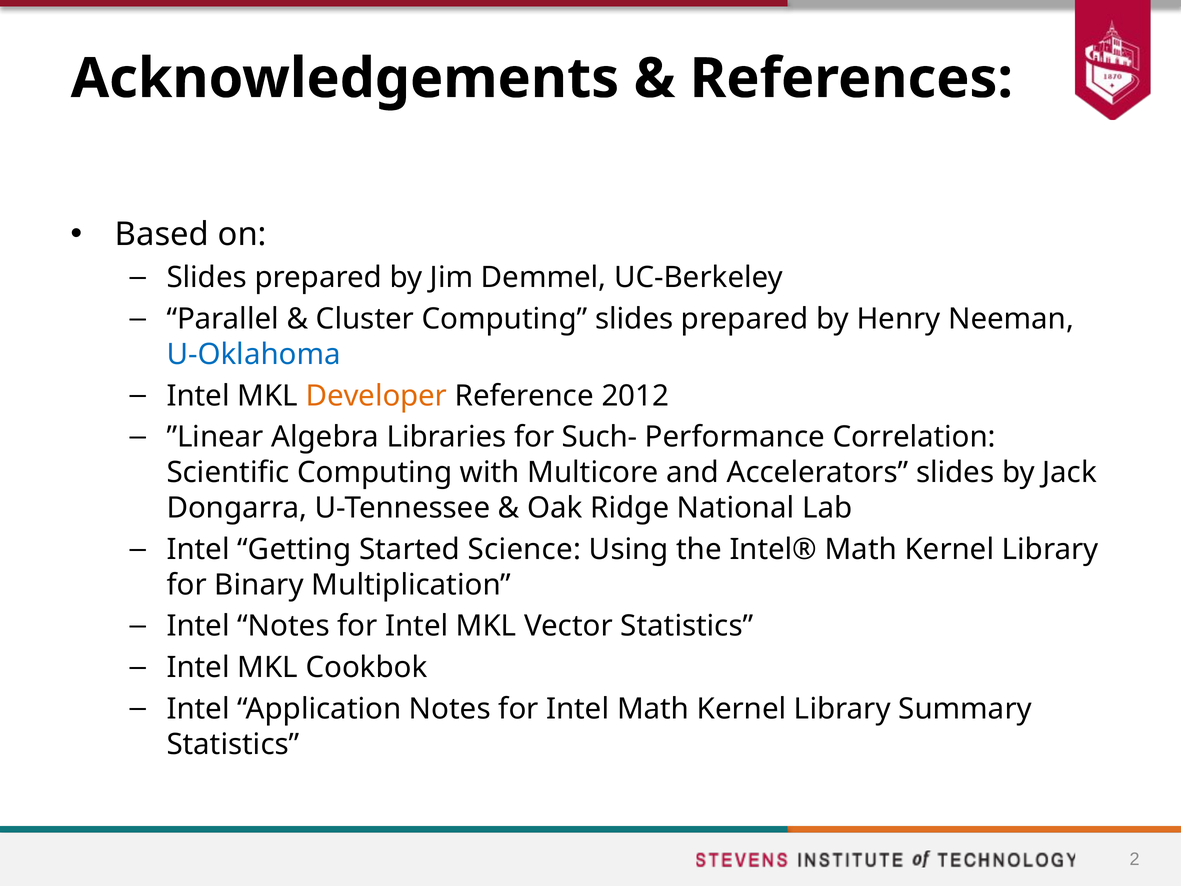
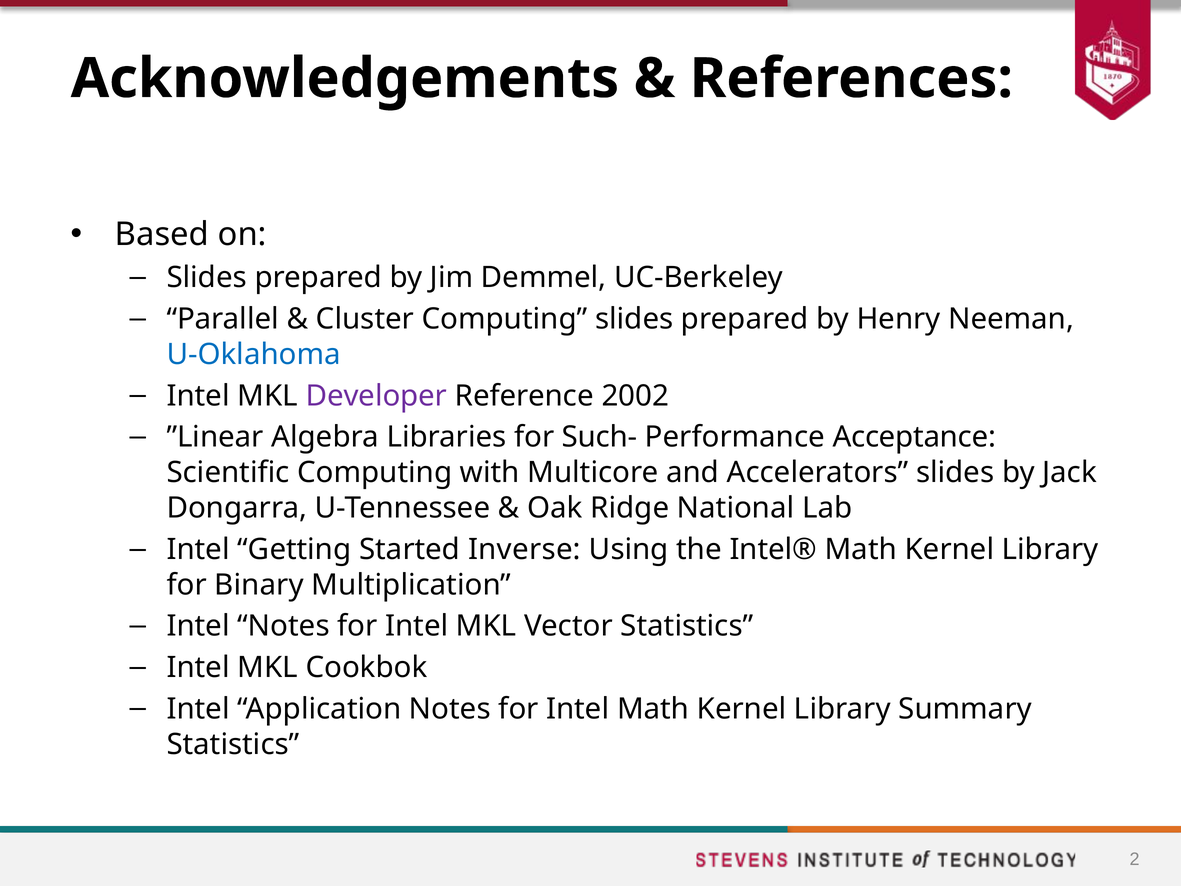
Developer colour: orange -> purple (376, 396)
2012: 2012 -> 2002 (635, 396)
Correlation: Correlation -> Acceptance (914, 437)
Science: Science -> Inverse (524, 549)
